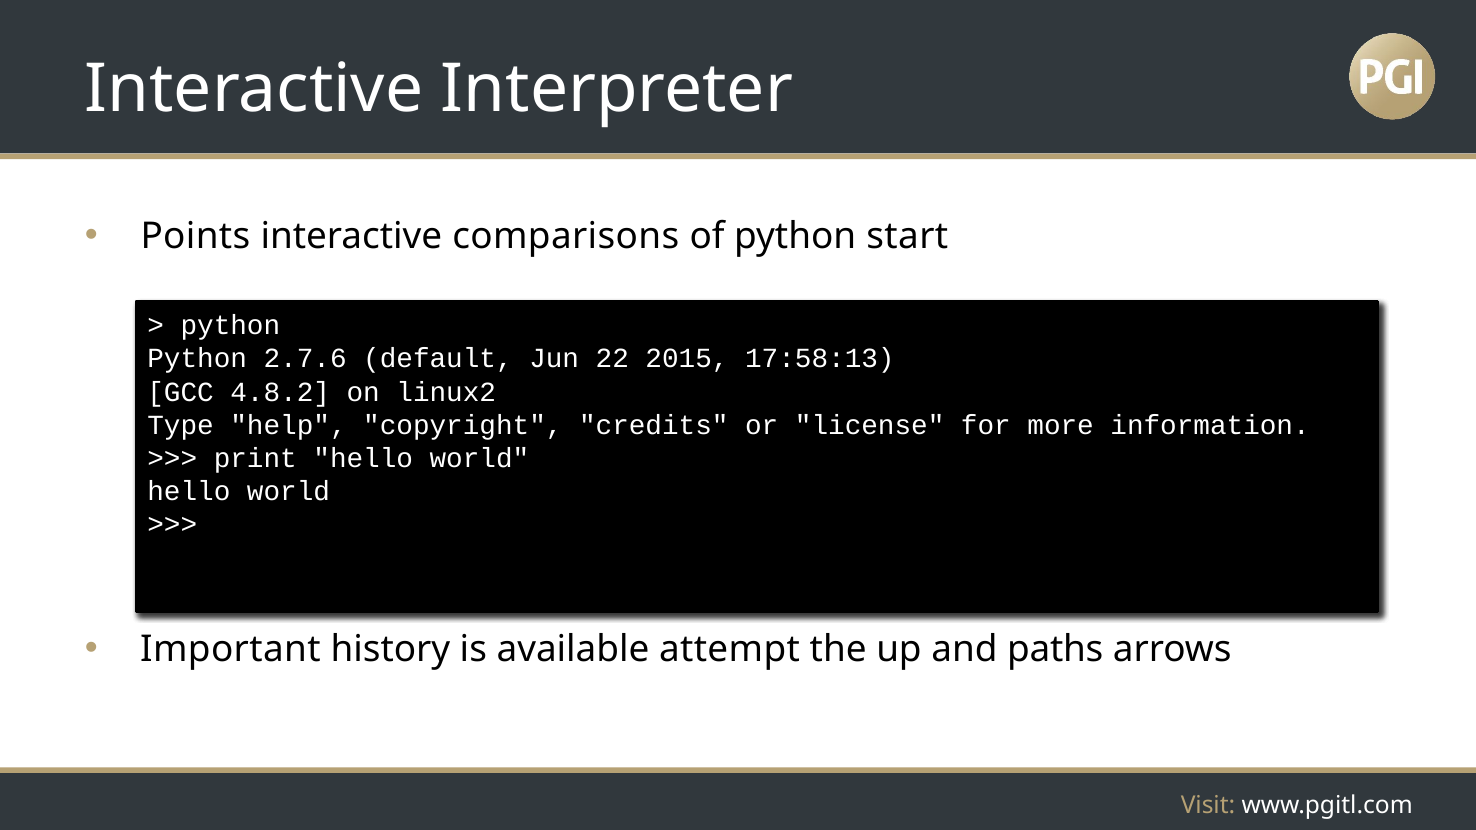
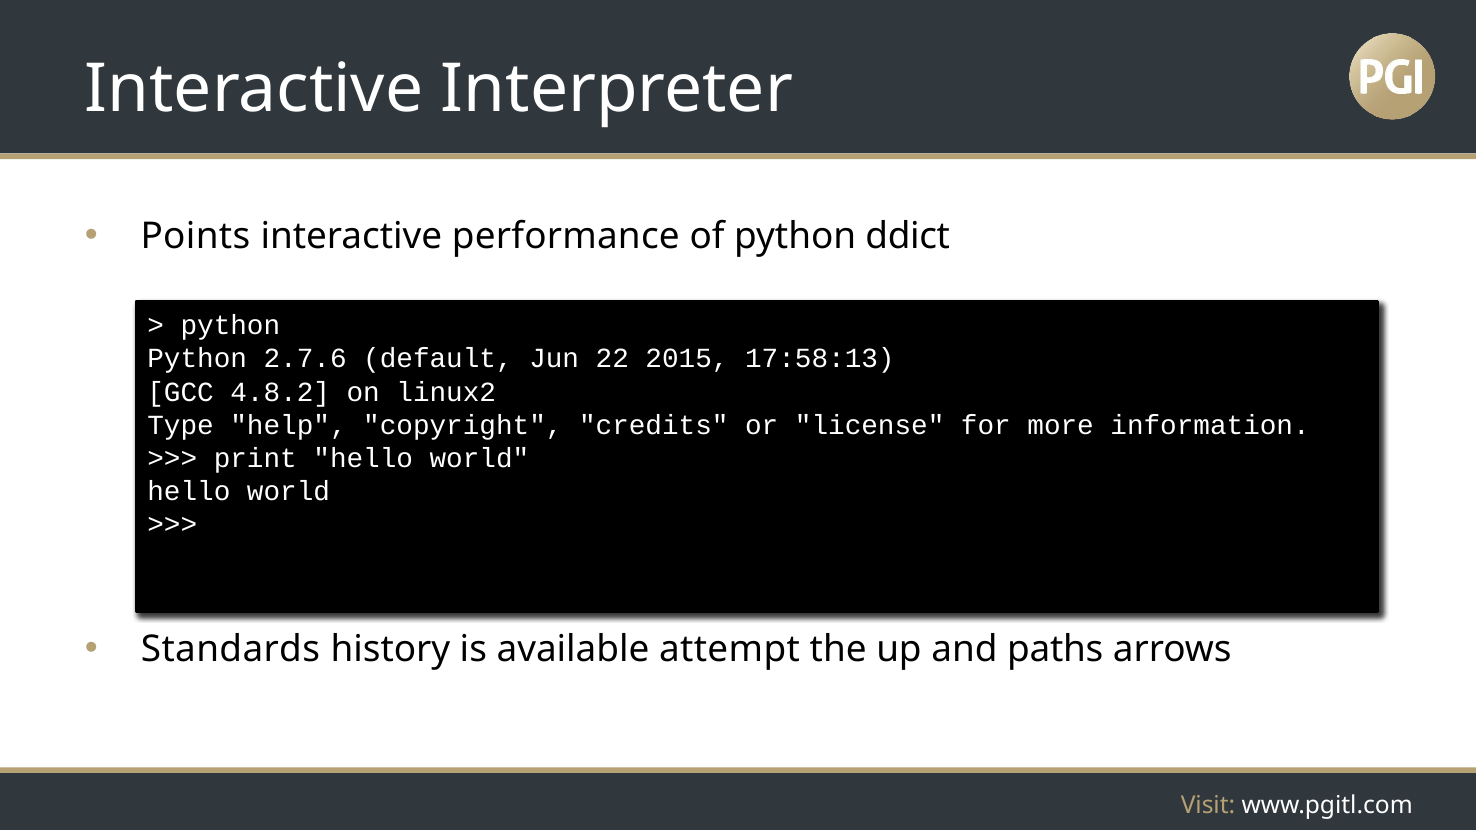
comparisons: comparisons -> performance (566, 236)
start: start -> ddict (908, 236)
Important: Important -> Standards (230, 649)
